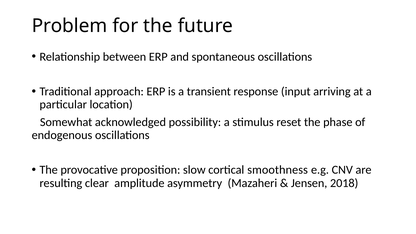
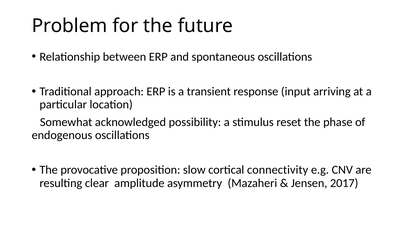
smoothness: smoothness -> connectivity (278, 170)
2018: 2018 -> 2017 (344, 183)
